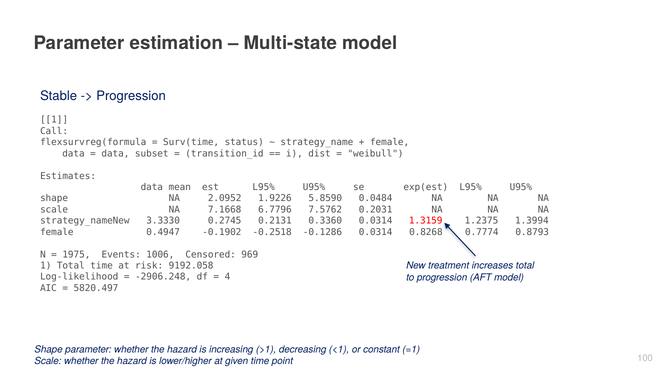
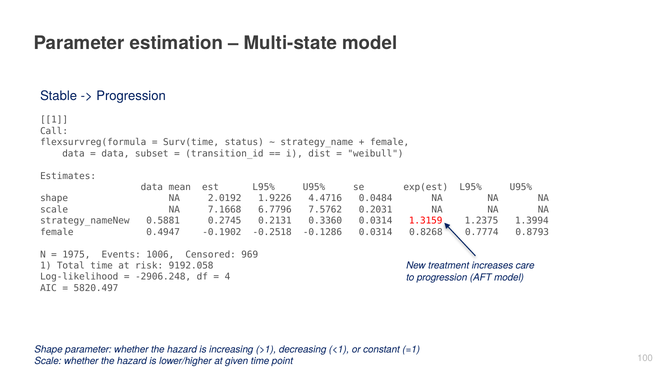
2.0952: 2.0952 -> 2.0192 (225, 198)
5.8590: 5.8590 -> 4.4716 (325, 198)
3.3330: 3.3330 -> 0.5881 (163, 220)
increases total: total -> care (525, 265)
